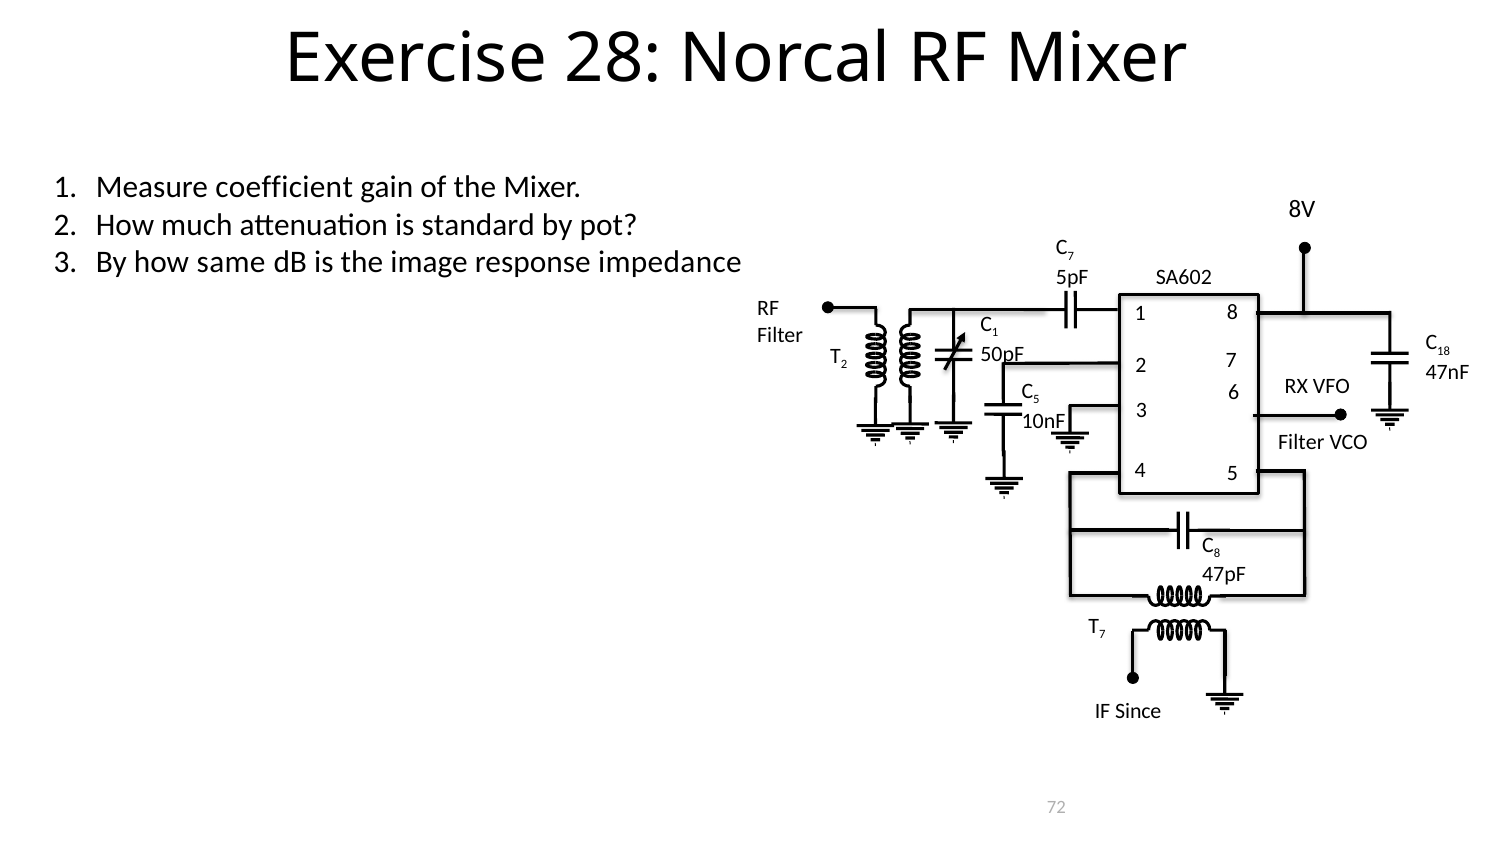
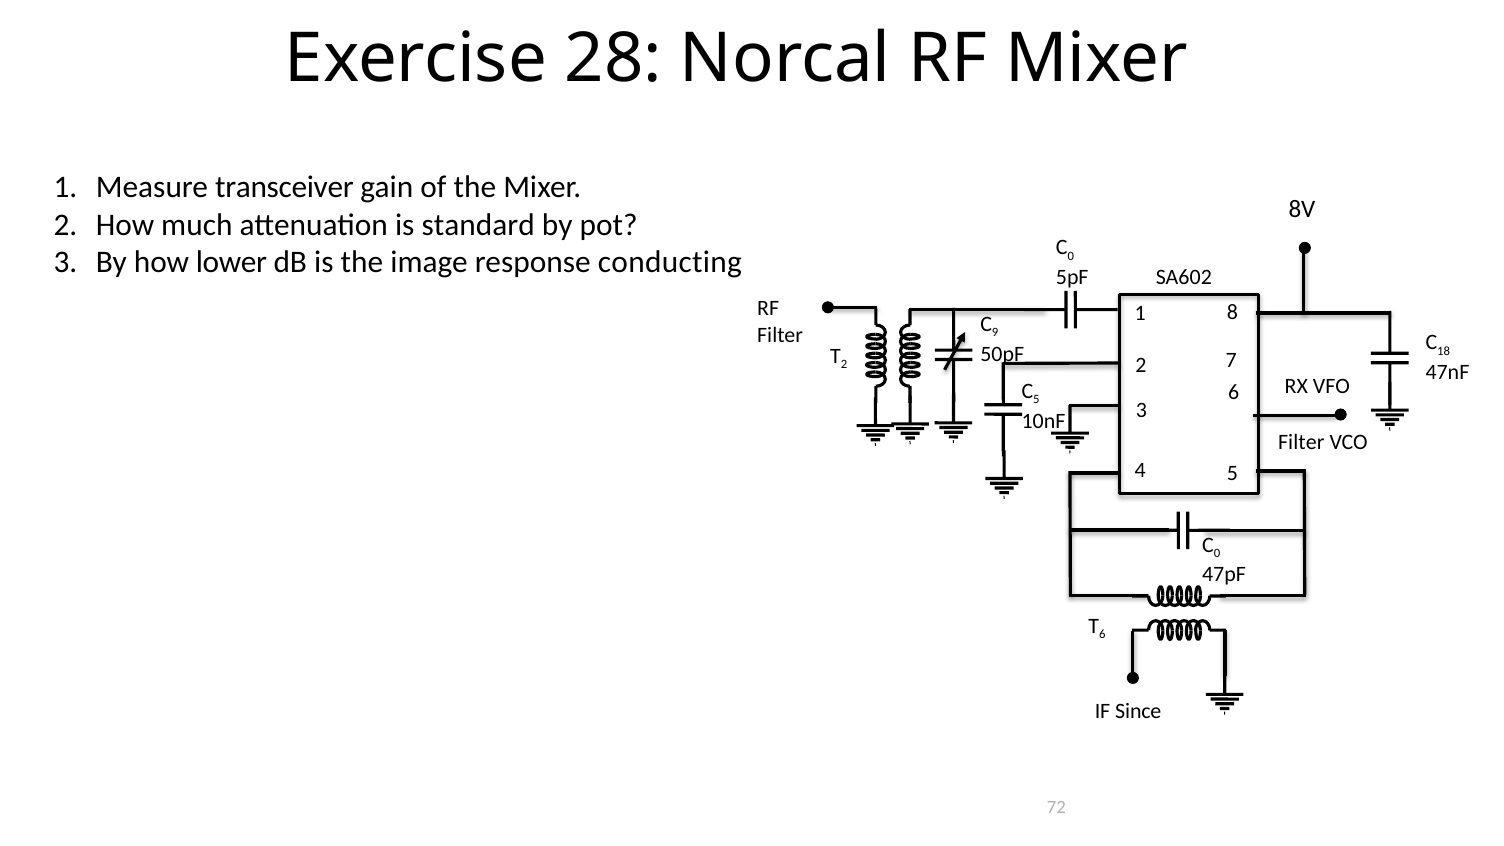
coefficient: coefficient -> transceiver (284, 187)
7: 7 -> 0 (1071, 256)
same: same -> lower (231, 263)
impedance: impedance -> conducting (670, 263)
1: 1 -> 9 (995, 333)
8: 8 -> 0 (1217, 553)
7: 7 -> 6 (1102, 634)
